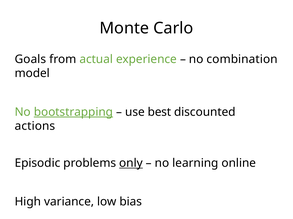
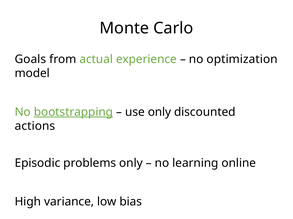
combination: combination -> optimization (242, 59)
use best: best -> only (159, 112)
only underline: present -> none (131, 164)
